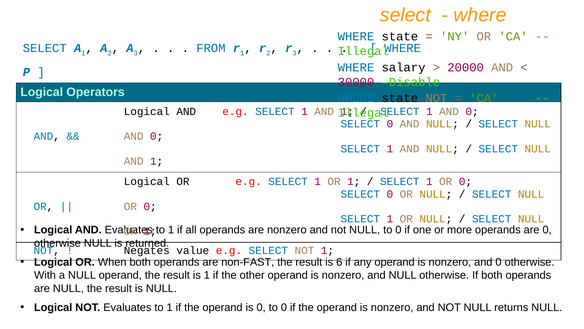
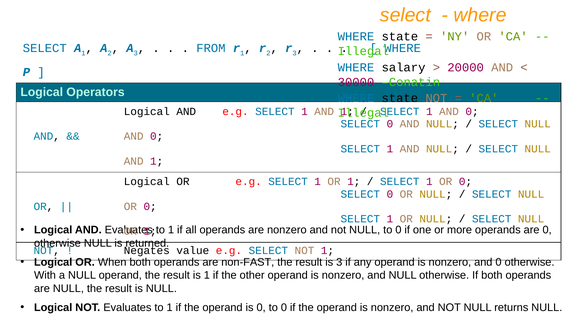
Disable: Disable -> Conatin (411, 82)
is 6: 6 -> 3 (339, 262)
